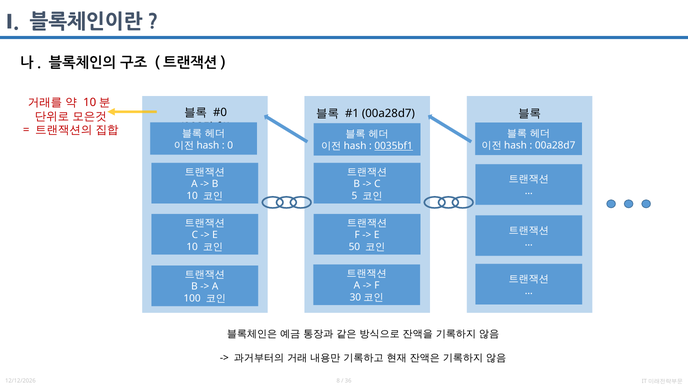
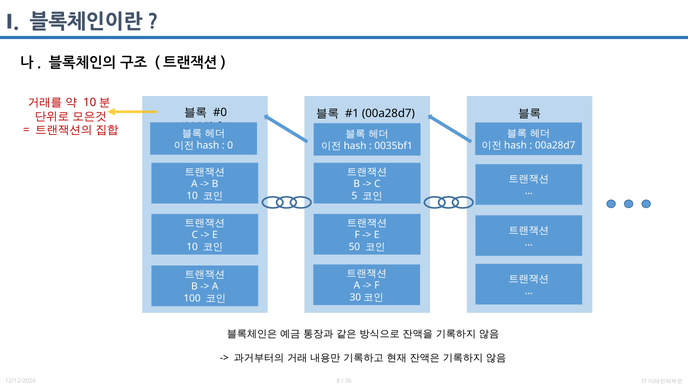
0035bf1 underline: present -> none (394, 146)
